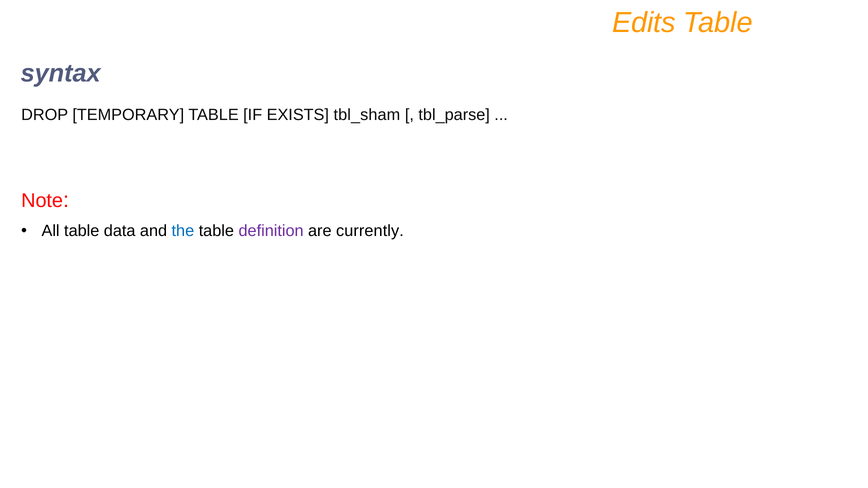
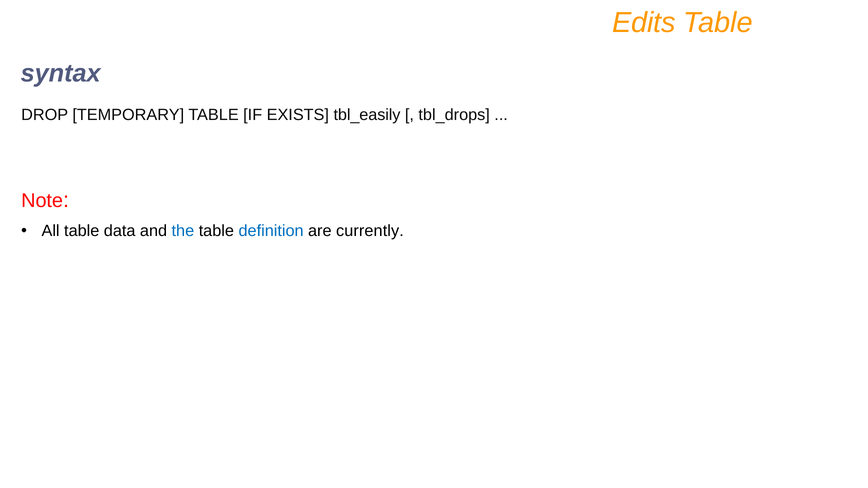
tbl_sham: tbl_sham -> tbl_easily (367, 115)
tbl_parse: tbl_parse -> tbl_drops (454, 115)
definition colour: purple -> blue (271, 231)
